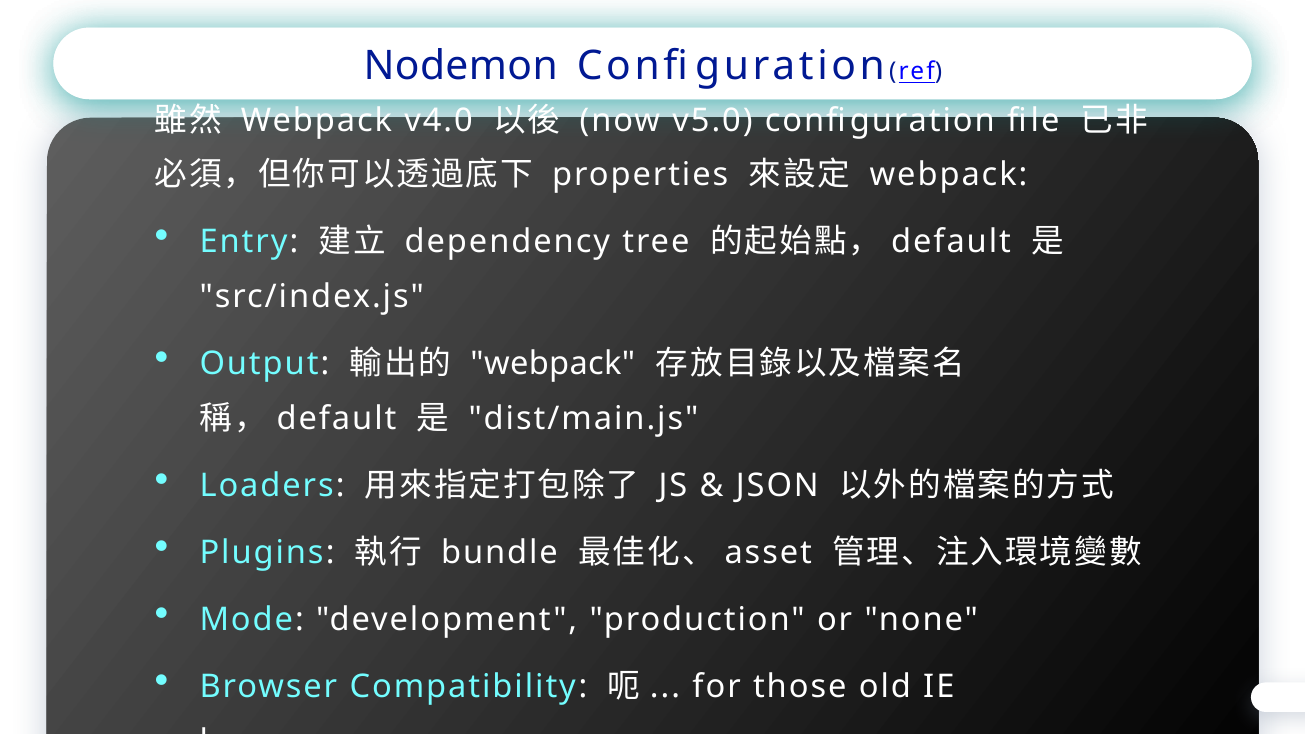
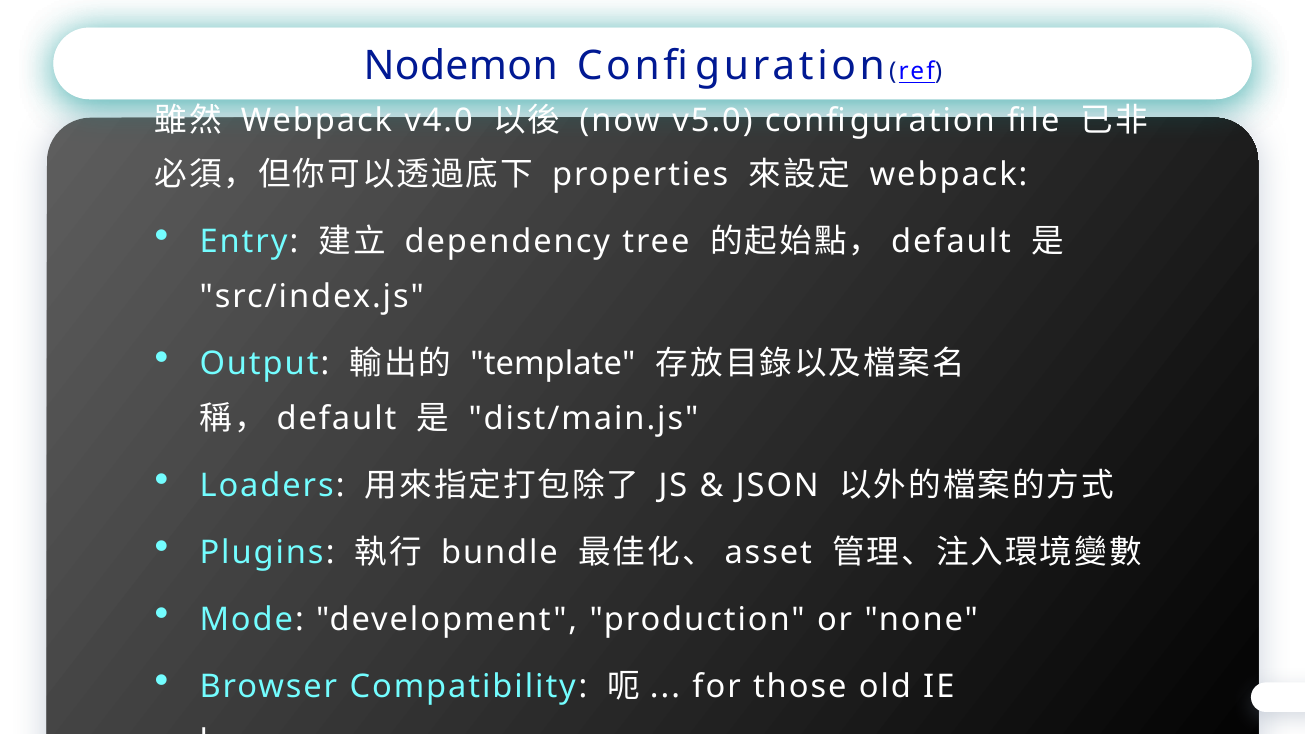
webpack: webpack -> template (553, 364)
